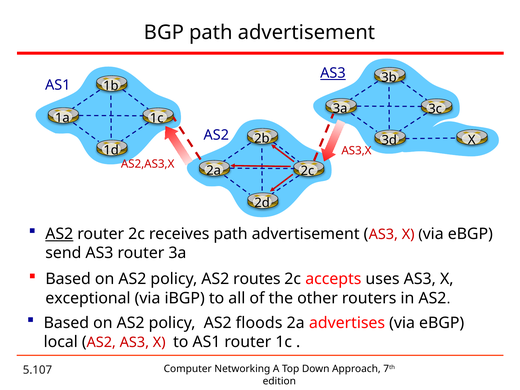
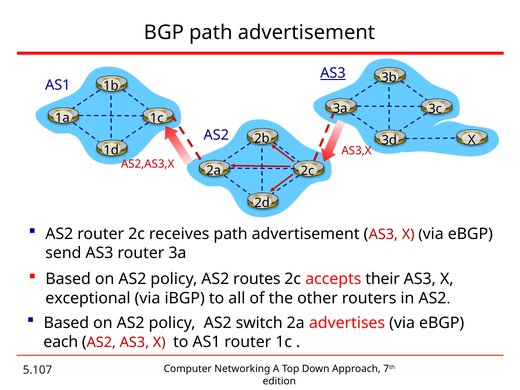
AS2 underline: present -> none (59, 234)
uses: uses -> their (383, 279)
floods: floods -> switch (259, 323)
local: local -> each (61, 342)
